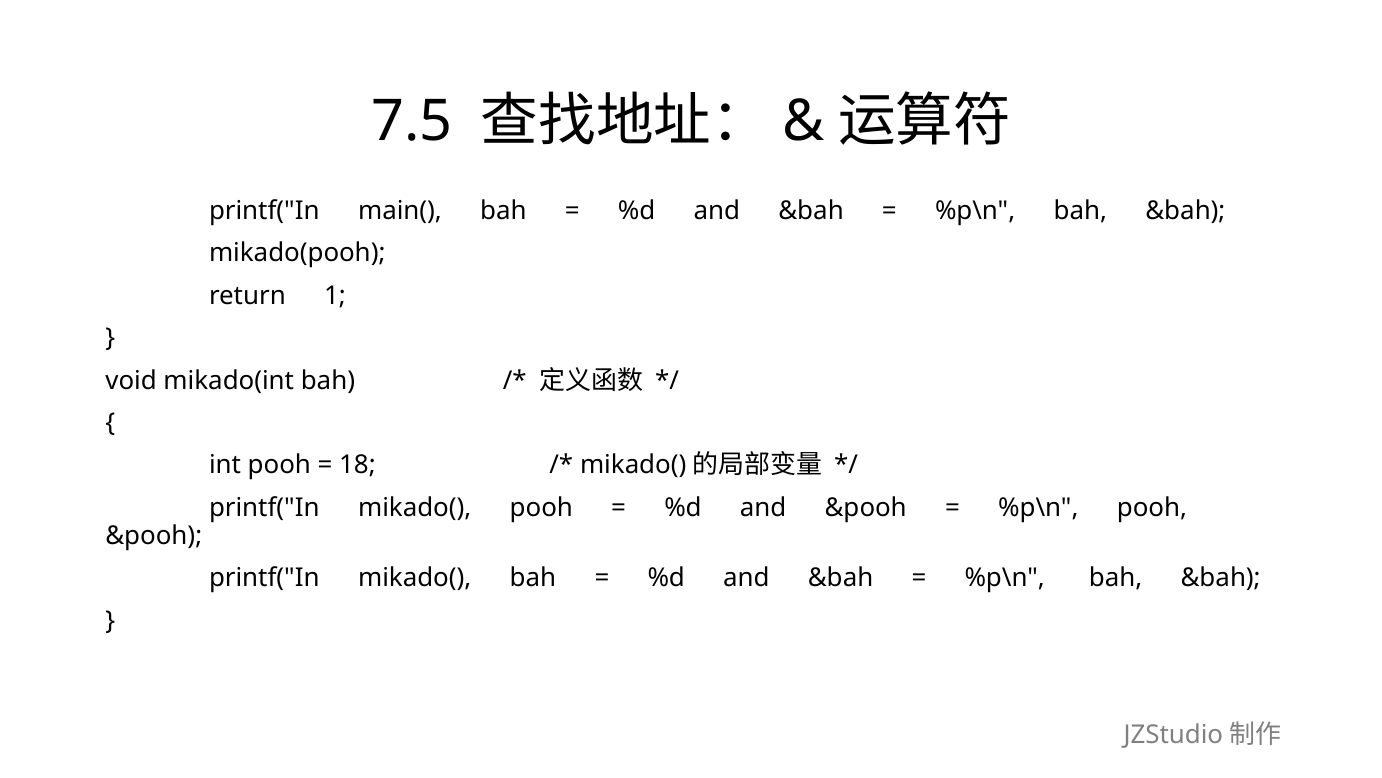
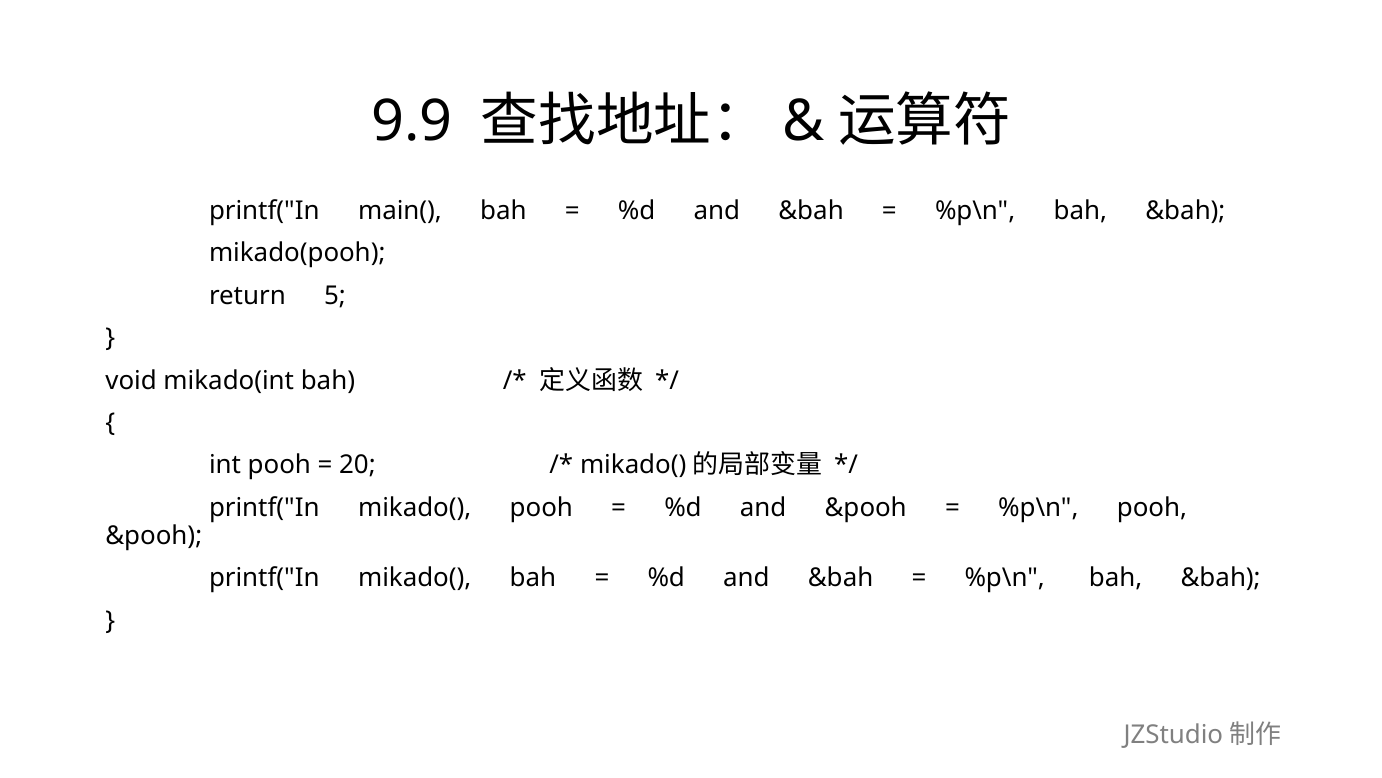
7.5: 7.5 -> 9.9 (412, 121)
1: 1 -> 5 (335, 295)
18: 18 -> 20 (357, 465)
